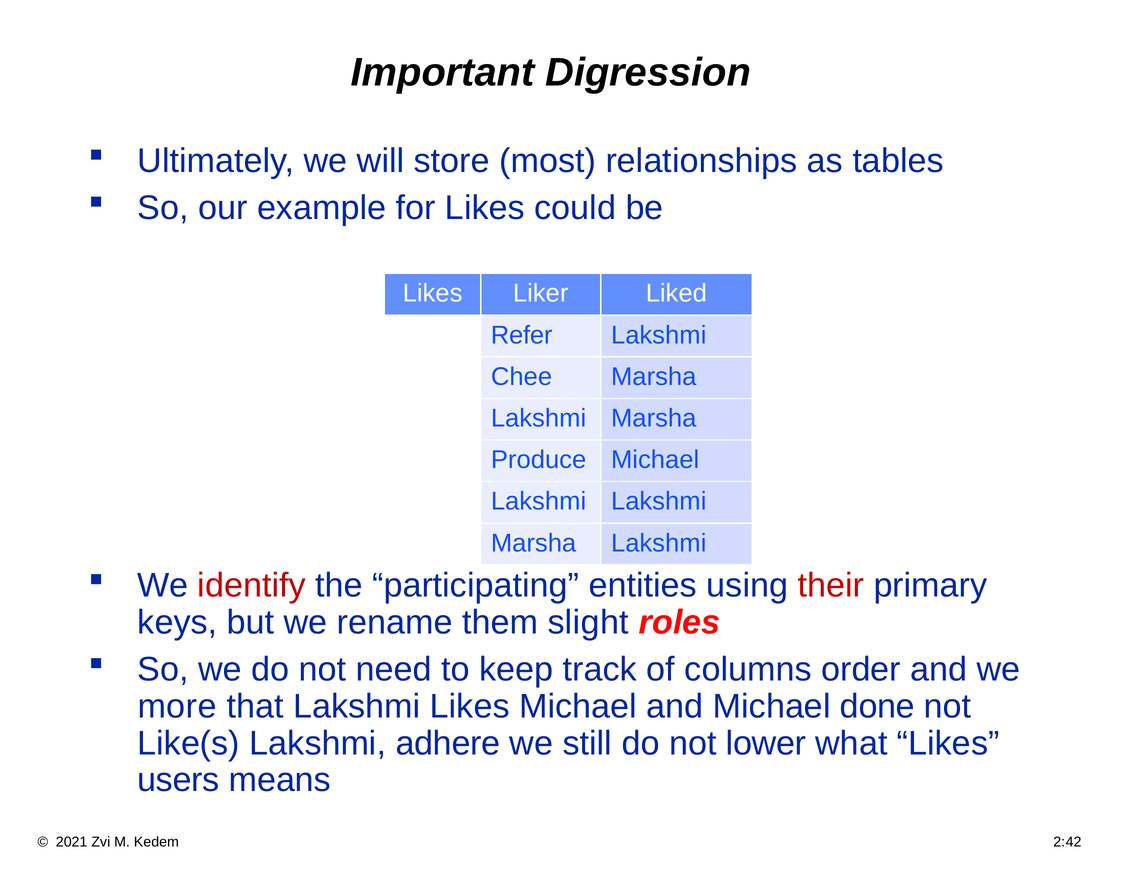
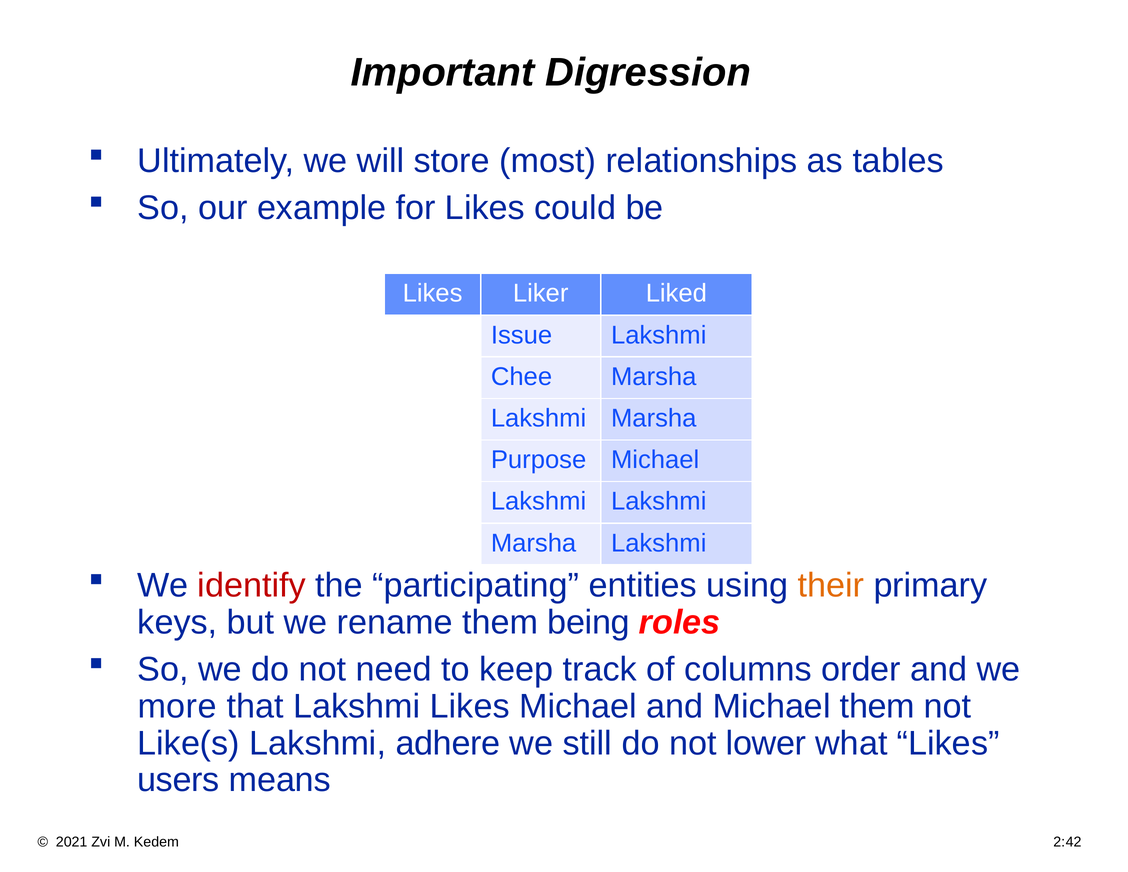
Refer: Refer -> Issue (522, 335)
Produce: Produce -> Purpose (539, 460)
their colour: red -> orange (831, 585)
slight: slight -> being (589, 622)
Michael done: done -> them (877, 706)
